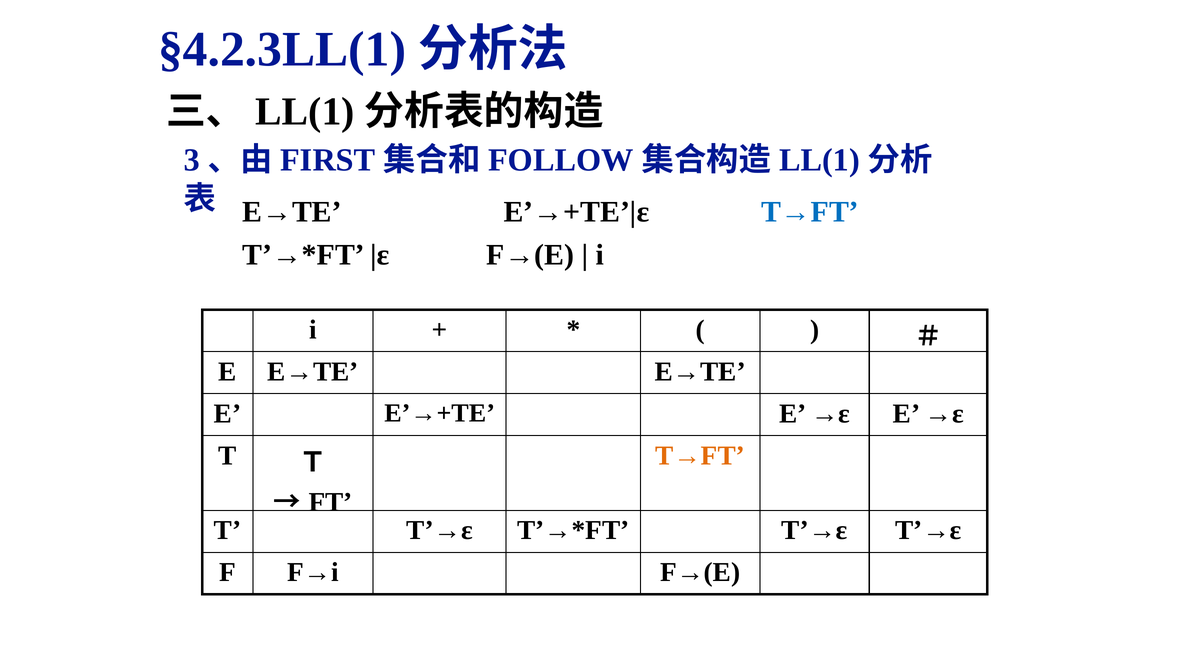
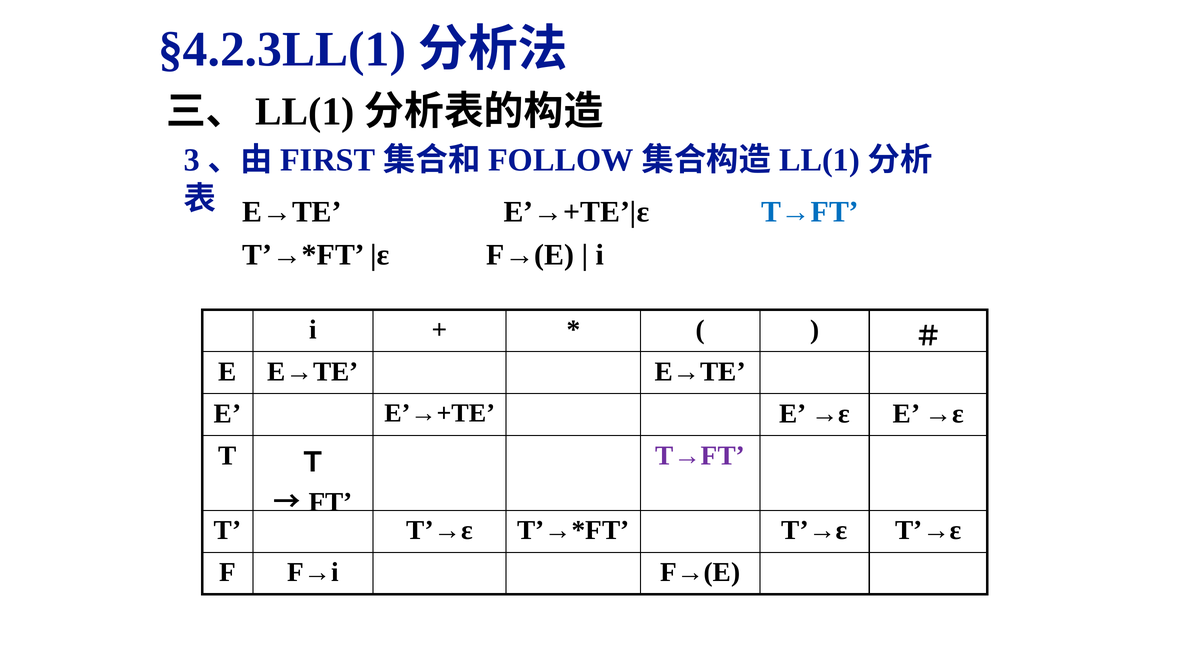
T→FT colour: orange -> purple (700, 456)
